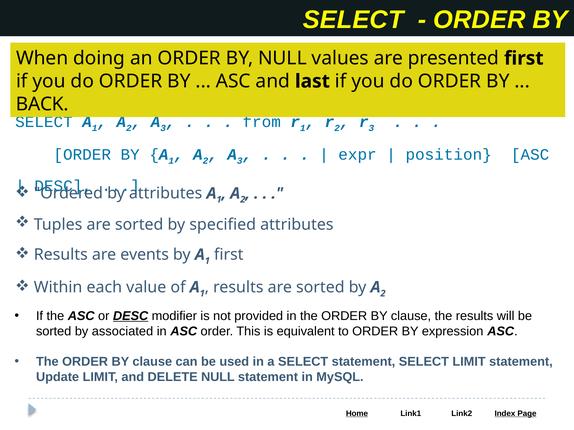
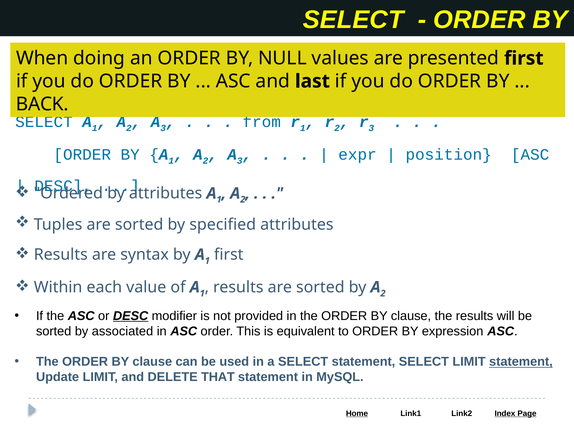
events: events -> syntax (145, 255)
statement underline: none -> present (521, 362)
DELETE NULL: NULL -> THAT (218, 378)
